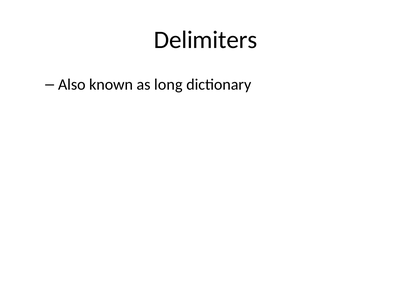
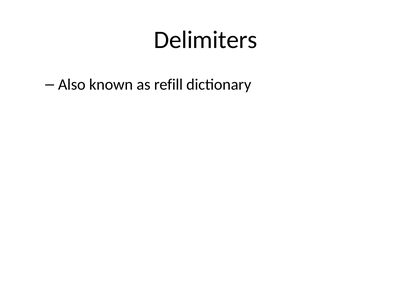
long: long -> refill (168, 85)
